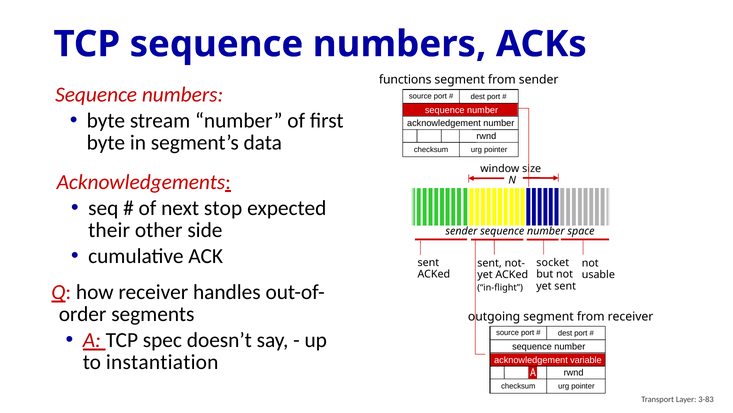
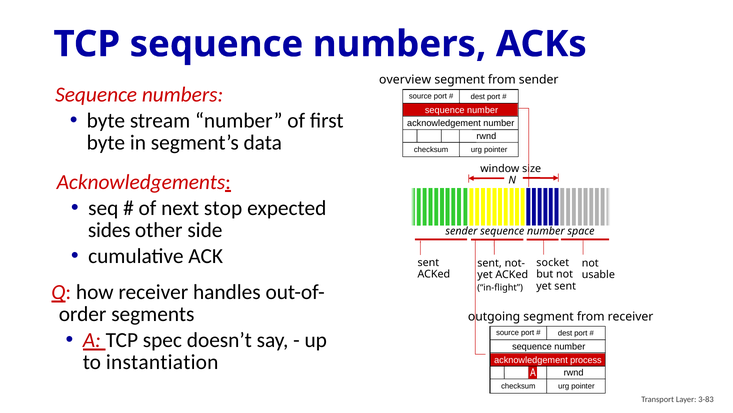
functions: functions -> overview (405, 79)
their: their -> sides (109, 230)
variable: variable -> process (586, 359)
